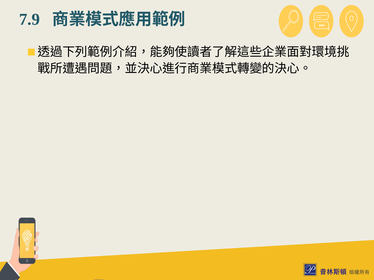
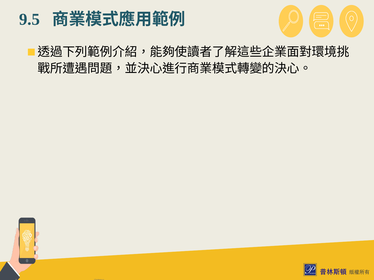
7.9: 7.9 -> 9.5 (30, 20)
